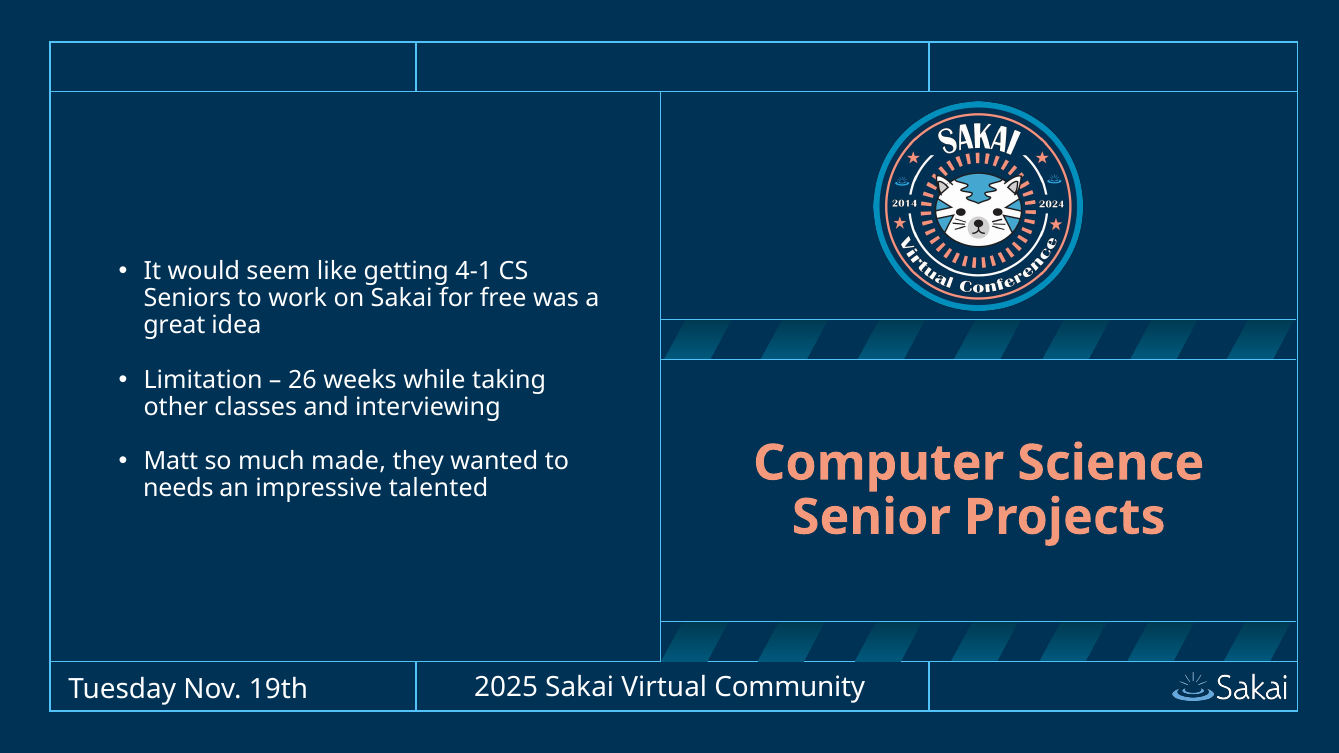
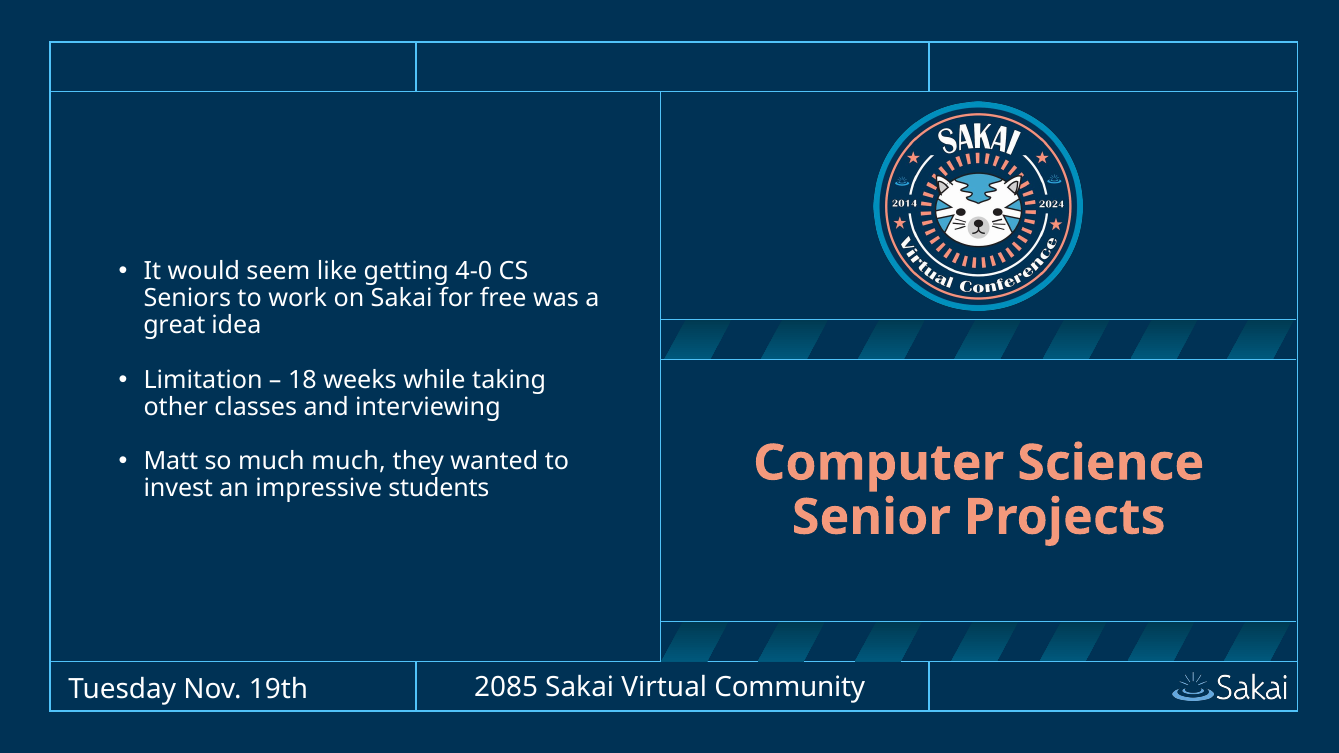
4-1: 4-1 -> 4-0 (474, 271)
26: 26 -> 18 (302, 380)
much made: made -> much (349, 461)
needs: needs -> invest (178, 488)
talented: talented -> students (439, 488)
2025: 2025 -> 2085 (506, 688)
